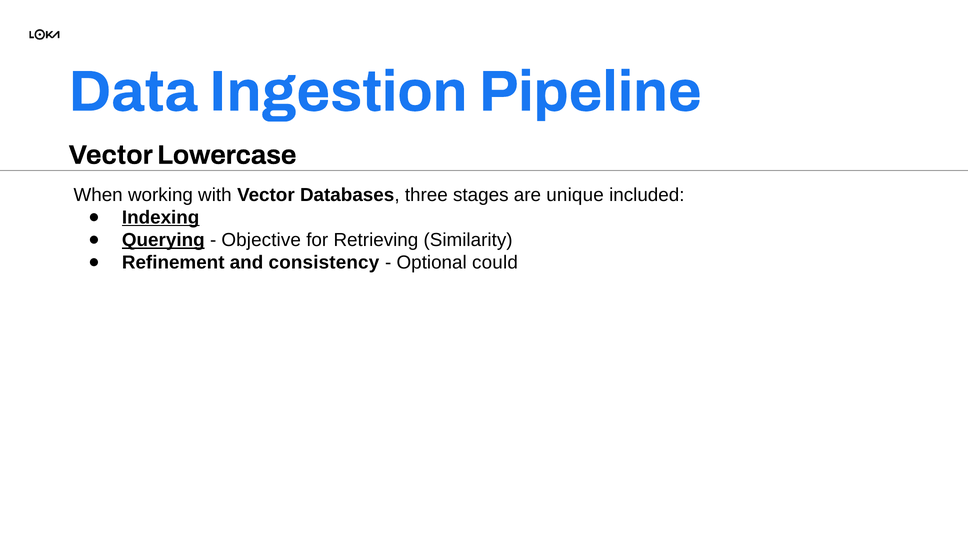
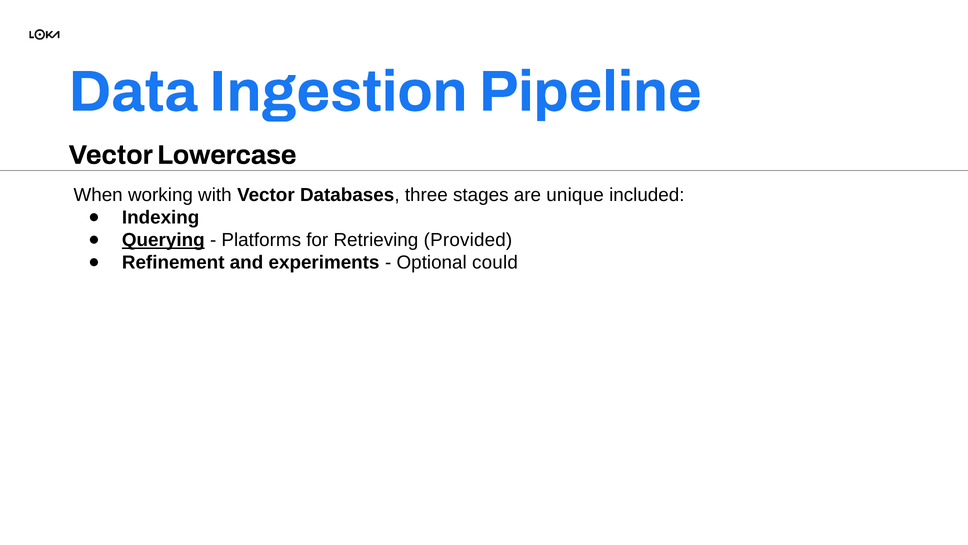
Indexing underline: present -> none (161, 217)
Objective: Objective -> Platforms (261, 240)
Similarity: Similarity -> Provided (468, 240)
consistency: consistency -> experiments (324, 263)
